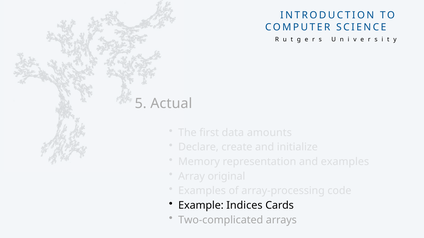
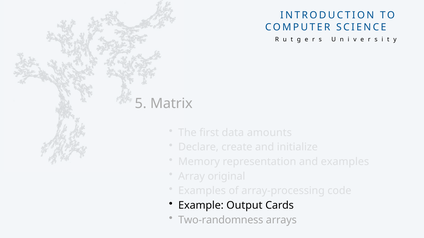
Actual: Actual -> Matrix (171, 104)
Indices: Indices -> Output (244, 206)
Two-complicated: Two-complicated -> Two-randomness (221, 220)
